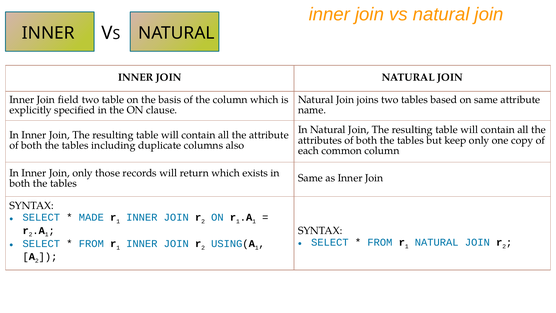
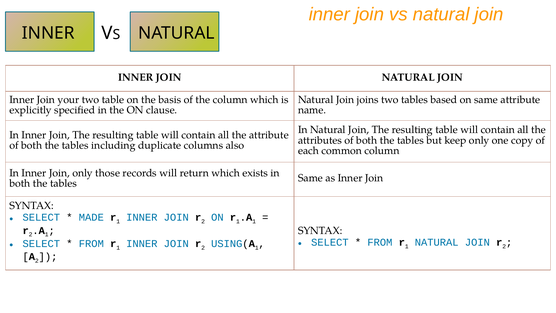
field: field -> your (68, 100)
